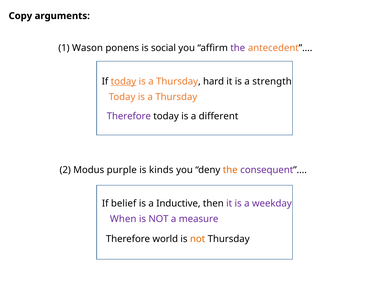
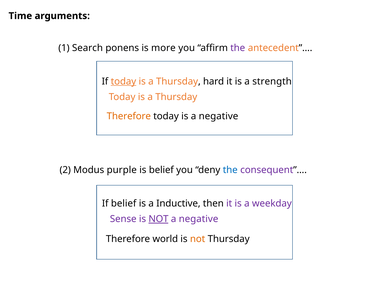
Copy: Copy -> Time (20, 16)
Wason: Wason -> Search (87, 48)
social: social -> more (163, 48)
Therefore colour: purple -> orange (129, 116)
is a different: different -> negative (219, 116)
is kinds: kinds -> belief (161, 170)
the colour: orange -> blue (230, 170)
When: When -> Sense (123, 219)
NOT underline: none -> present (159, 219)
measure: measure -> negative (199, 219)
